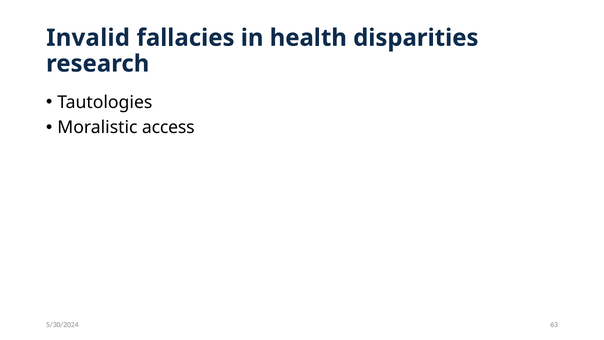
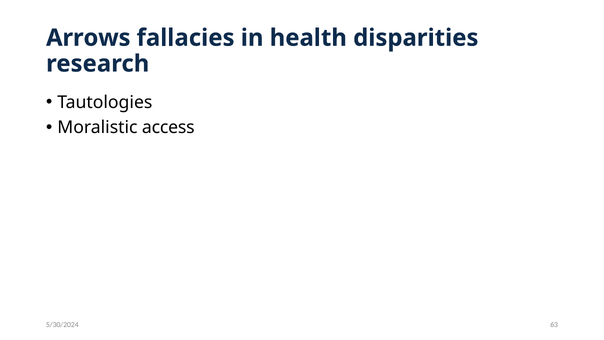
Invalid: Invalid -> Arrows (88, 38)
